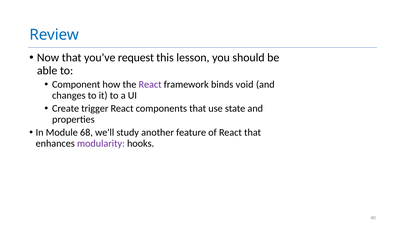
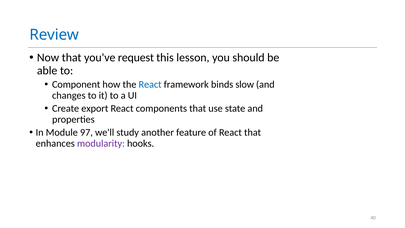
React colour: purple -> blue (150, 84)
void: void -> slow (245, 84)
trigger: trigger -> export (95, 108)
68: 68 -> 97 (86, 132)
